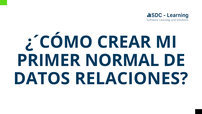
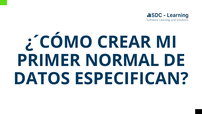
RELACIONES: RELACIONES -> ESPECIFICAN (131, 78)
